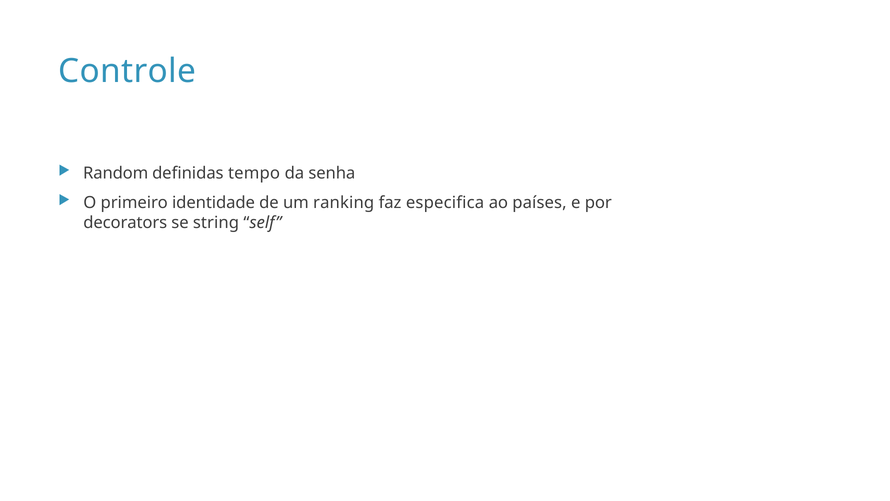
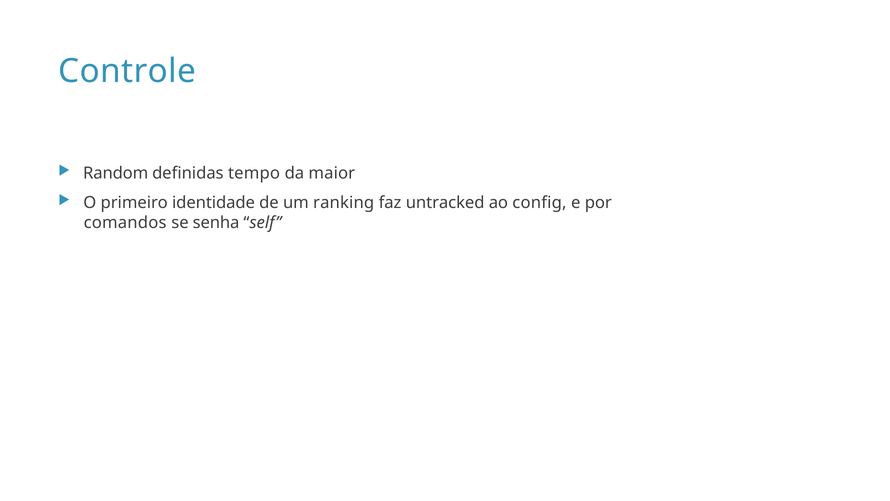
senha: senha -> maior (332, 173)
especifica: especifica -> untracked (445, 203)
países: países -> config (539, 203)
decorators: decorators -> comandos (125, 223)
string: string -> senha (216, 223)
